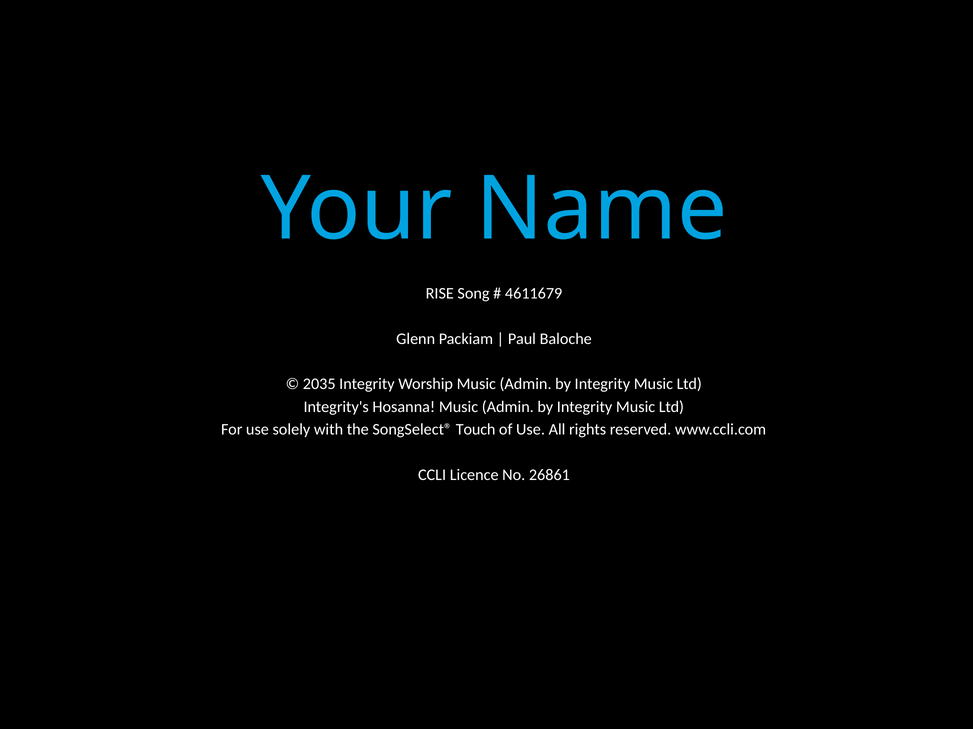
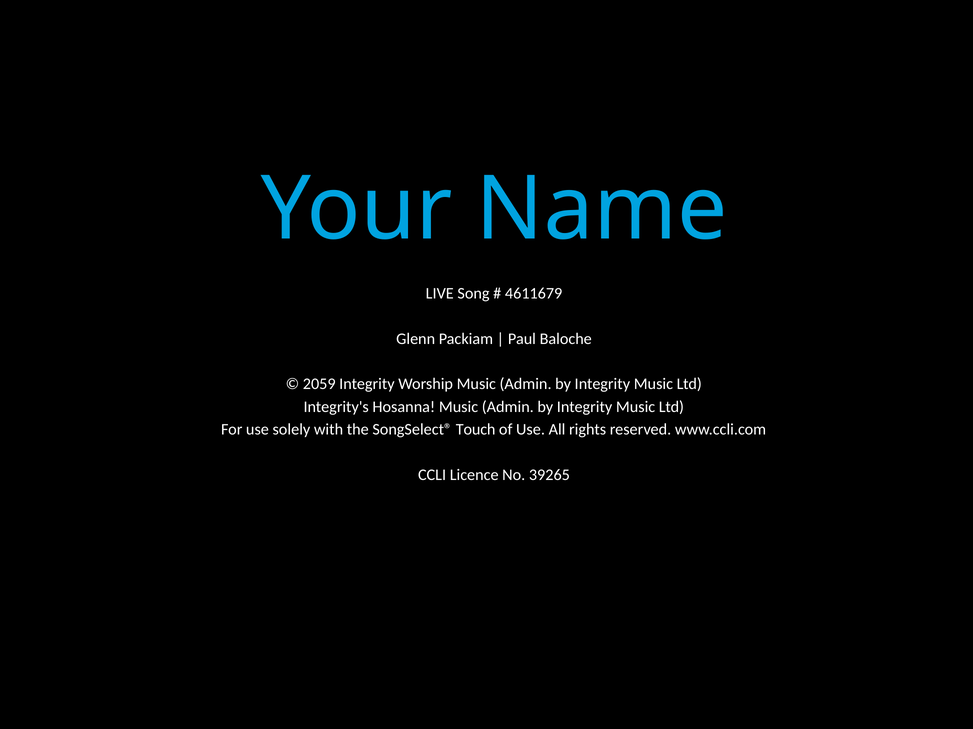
RISE: RISE -> LIVE (440, 294)
2035: 2035 -> 2059 (319, 385)
26861: 26861 -> 39265 (549, 475)
